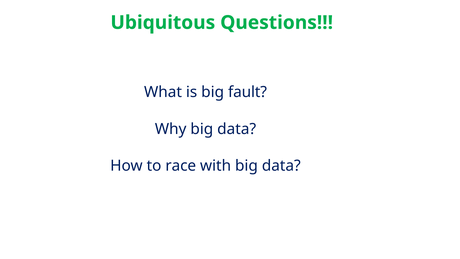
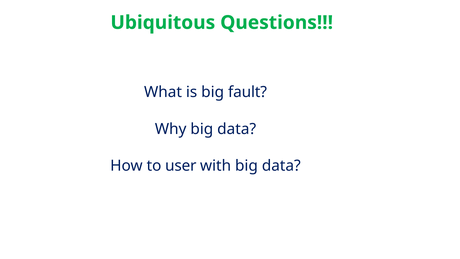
race: race -> user (181, 166)
